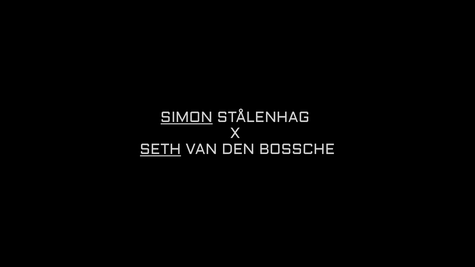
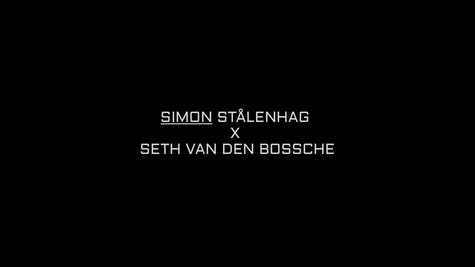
SETH underline: present -> none (161, 150)
